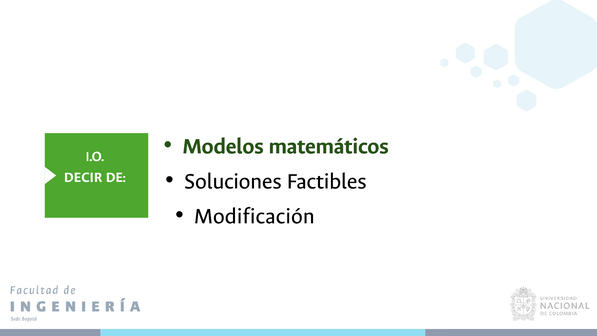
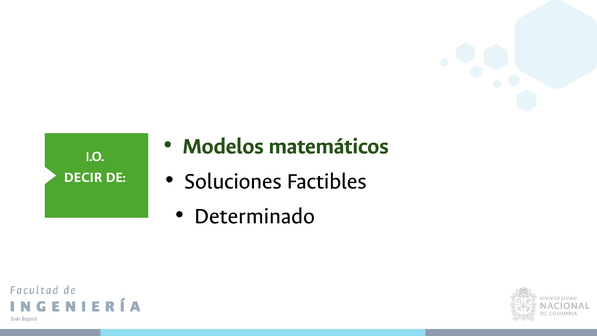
Modificación: Modificación -> Determinado (254, 215)
